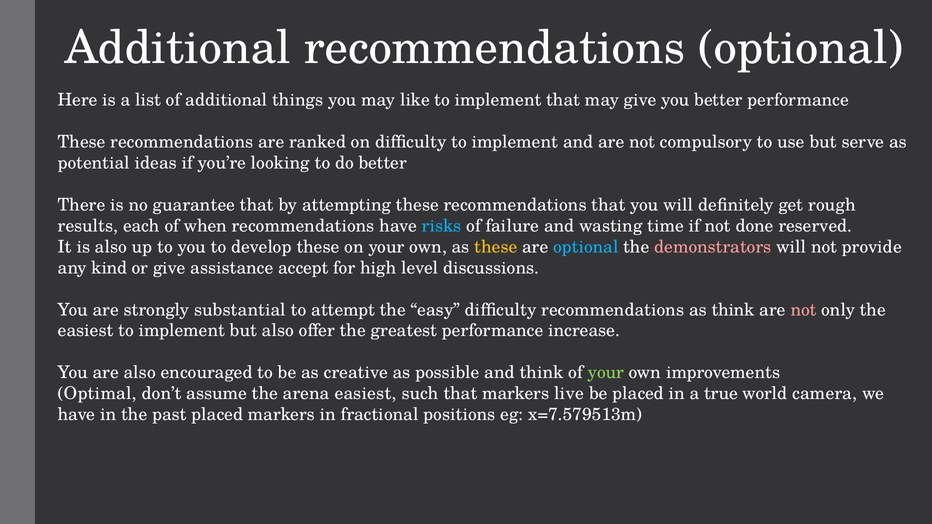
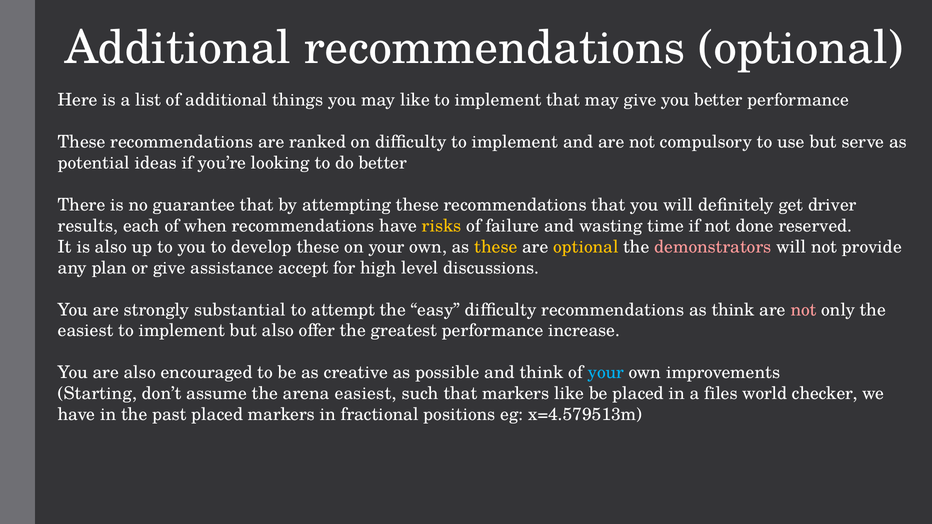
rough: rough -> driver (832, 205)
risks colour: light blue -> yellow (442, 226)
optional colour: light blue -> yellow (586, 247)
kind: kind -> plan (109, 268)
your colour: light green -> light blue (606, 373)
Optimal: Optimal -> Starting (97, 394)
markers live: live -> like (569, 394)
true: true -> files (721, 394)
camera: camera -> checker (825, 394)
x=7.579513m: x=7.579513m -> x=4.579513m (585, 415)
